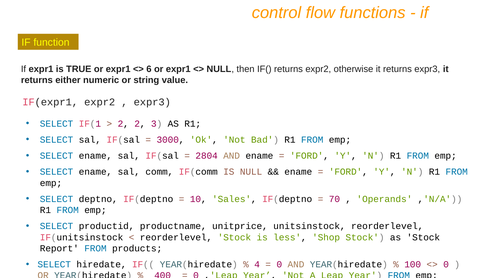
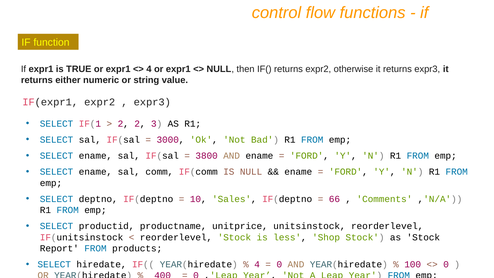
6: 6 -> 4 (149, 69)
2804: 2804 -> 3800 (207, 156)
70: 70 -> 66 (334, 199)
Operands: Operands -> Comments (384, 199)
